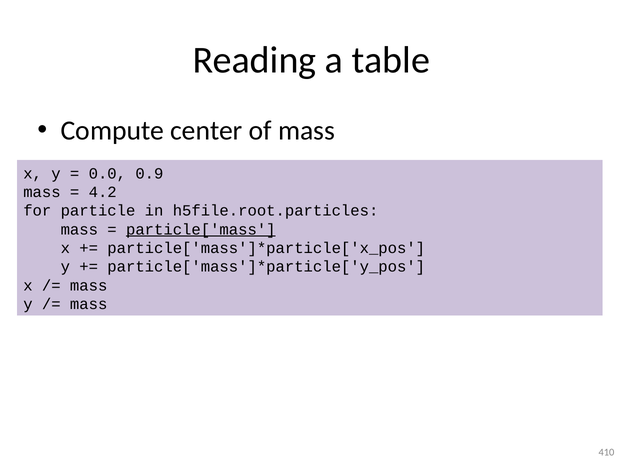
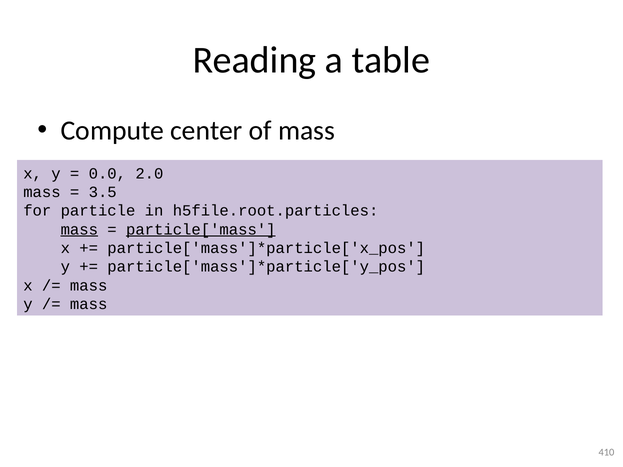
0.9: 0.9 -> 2.0 (149, 174)
4.2: 4.2 -> 3.5 (103, 192)
mass underline: none -> present (79, 230)
